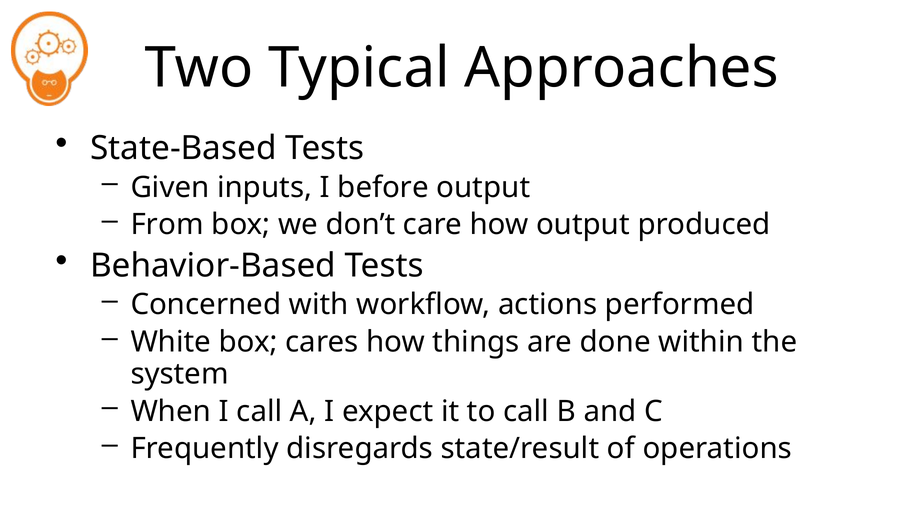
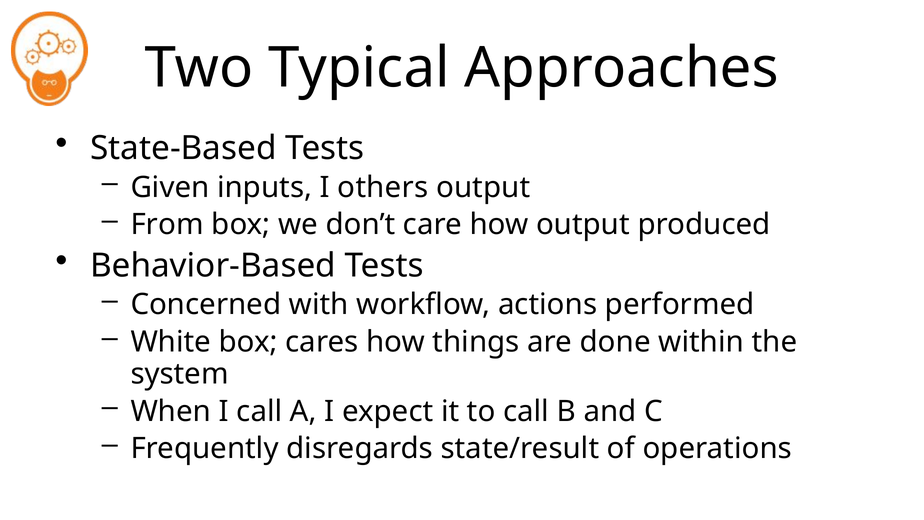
before: before -> others (383, 187)
